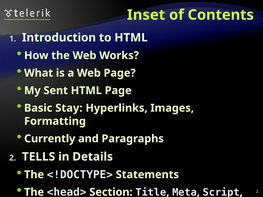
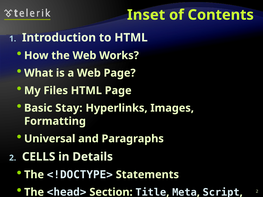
Sent: Sent -> Files (56, 91)
Currently: Currently -> Universal (50, 139)
TELLS: TELLS -> CELLS (39, 157)
